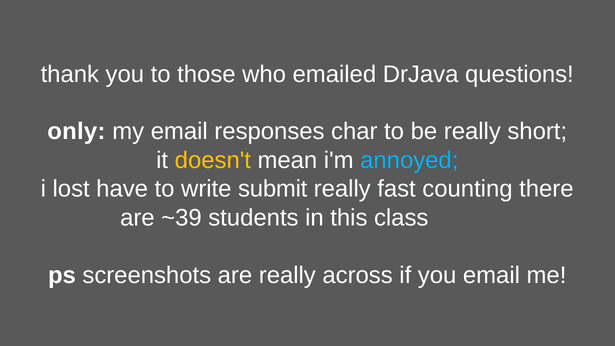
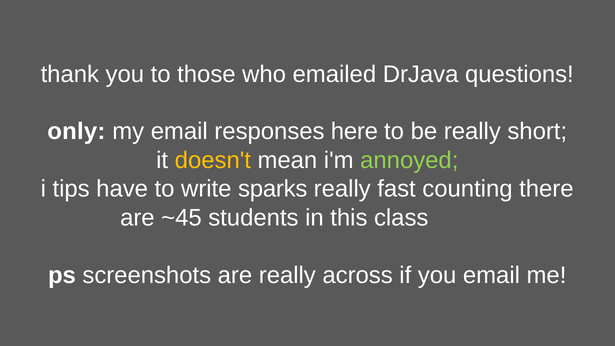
char: char -> here (354, 132)
annoyed colour: light blue -> light green (409, 160)
lost: lost -> tips (71, 189)
submit: submit -> sparks (273, 189)
~39: ~39 -> ~45 (182, 218)
